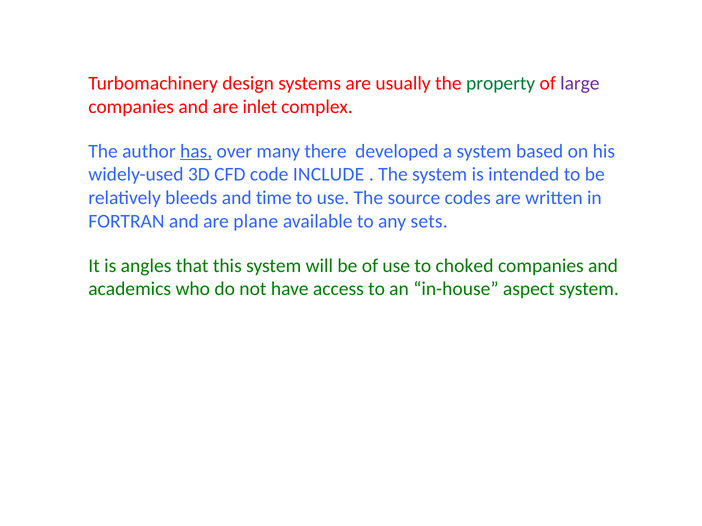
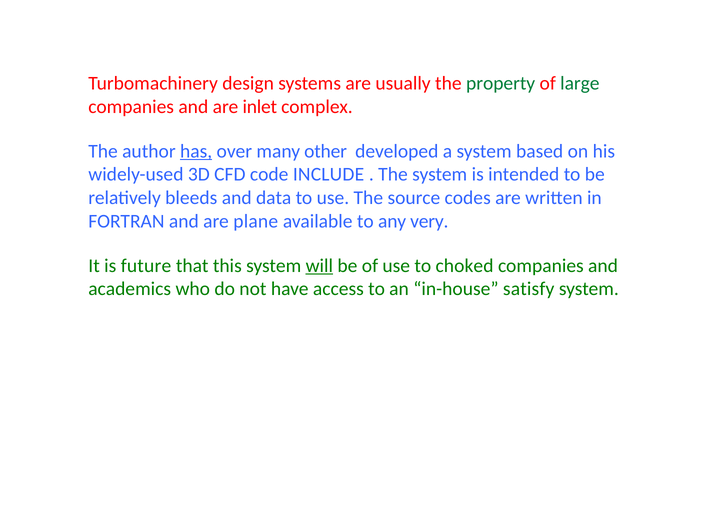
large colour: purple -> green (580, 83)
there: there -> other (326, 151)
time: time -> data (274, 198)
sets: sets -> very (429, 221)
angles: angles -> future (146, 266)
will underline: none -> present (319, 266)
aspect: aspect -> satisfy (529, 289)
